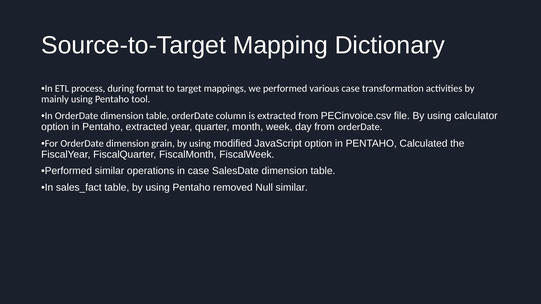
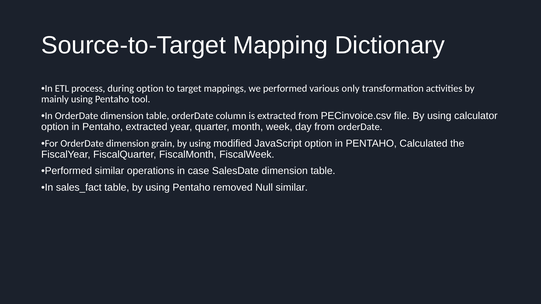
during format: format -> option (150, 88)
various case: case -> only (351, 88)
